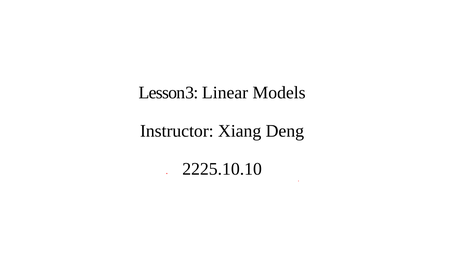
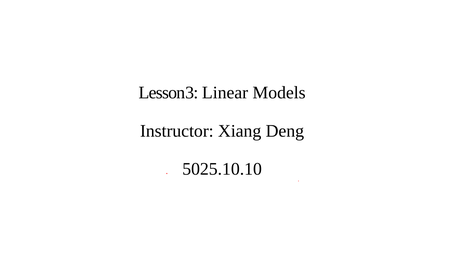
2225.10.10: 2225.10.10 -> 5025.10.10 (222, 169)
